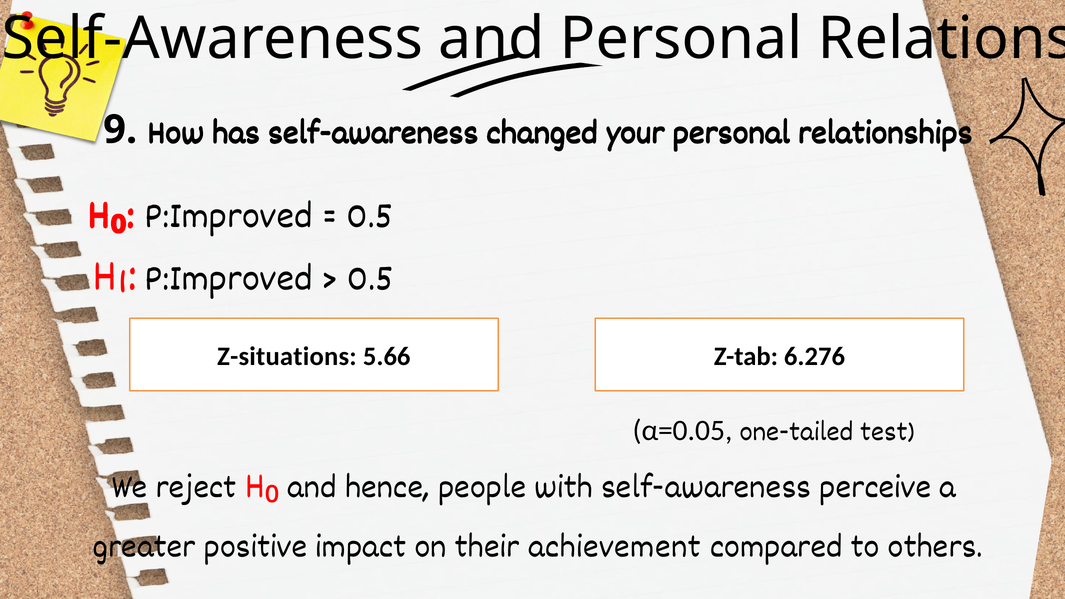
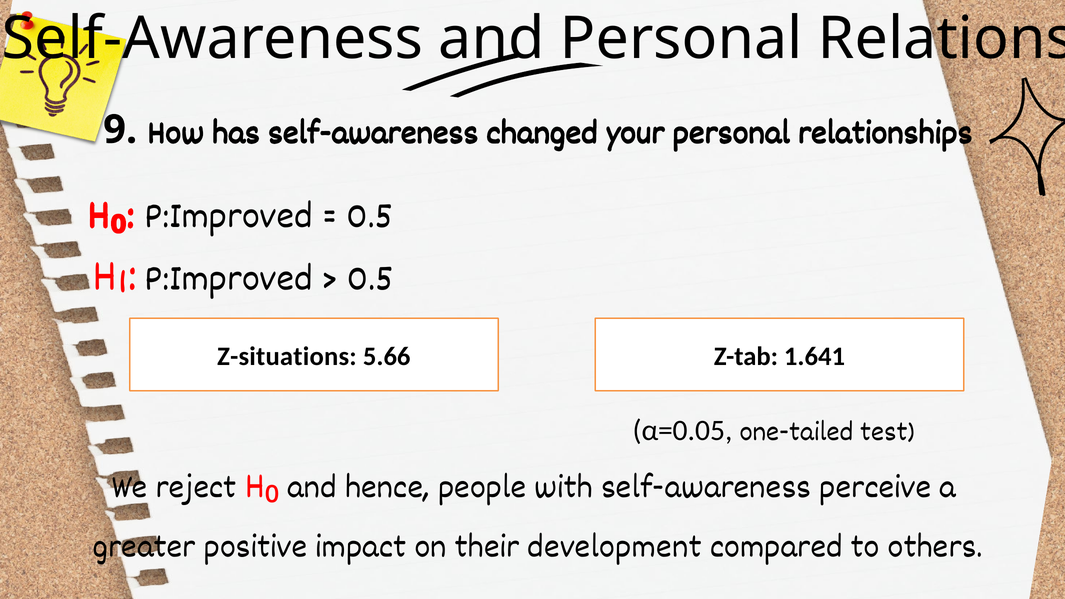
6.276: 6.276 -> 1.641 (814, 356)
achievement: achievement -> development (615, 545)
